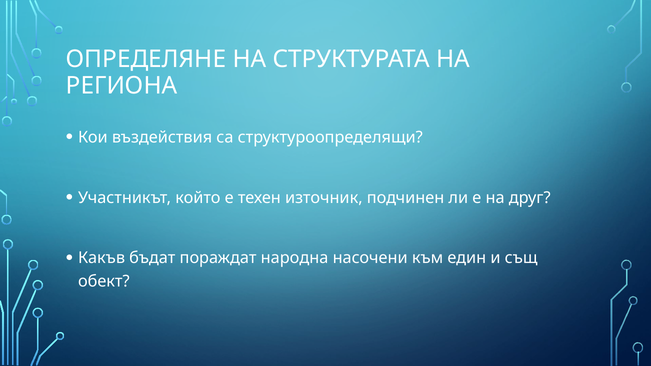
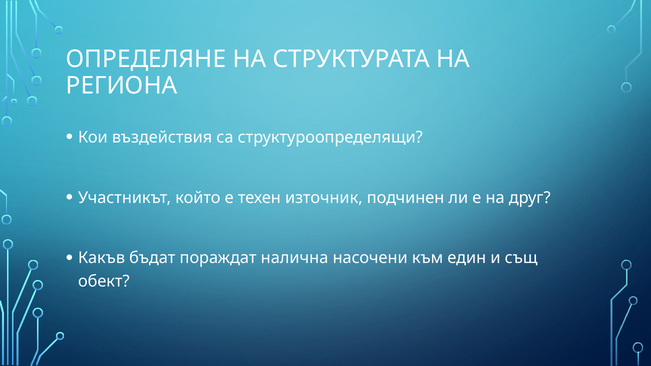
народна: народна -> налична (295, 258)
